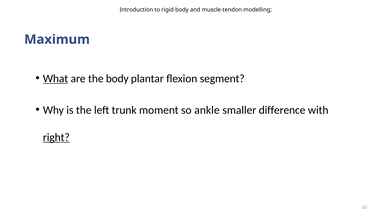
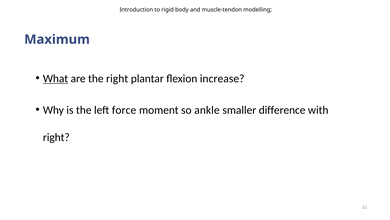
the body: body -> right (117, 78)
segment: segment -> increase (222, 78)
trunk: trunk -> force (124, 110)
right underline: present -> none (56, 137)
